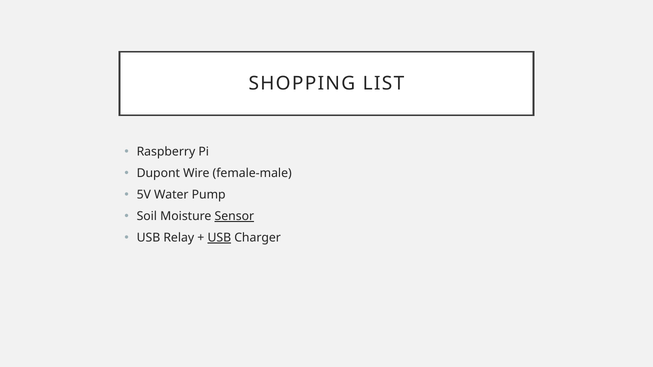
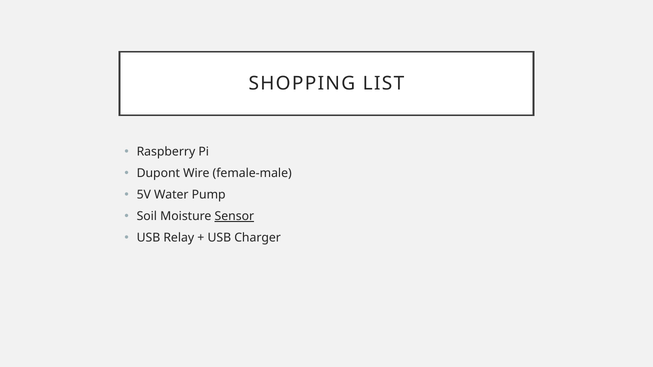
USB underline: present -> none (219, 238)
